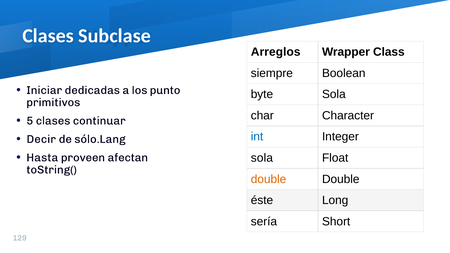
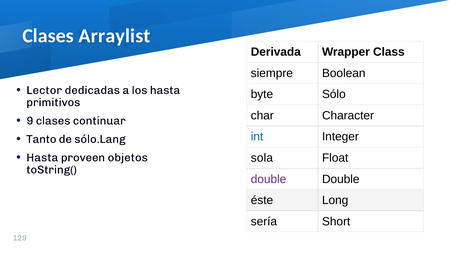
Subclase: Subclase -> Arraylist (115, 36)
Arreglos: Arreglos -> Derivada (276, 52)
Iniciar: Iniciar -> Lector (44, 90)
los punto: punto -> hasta (165, 90)
byte Sola: Sola -> Sólo (334, 94)
5: 5 -> 9 (30, 121)
Decir: Decir -> Tanto (41, 139)
afectan: afectan -> objetos (128, 158)
double colour: orange -> purple (269, 179)
